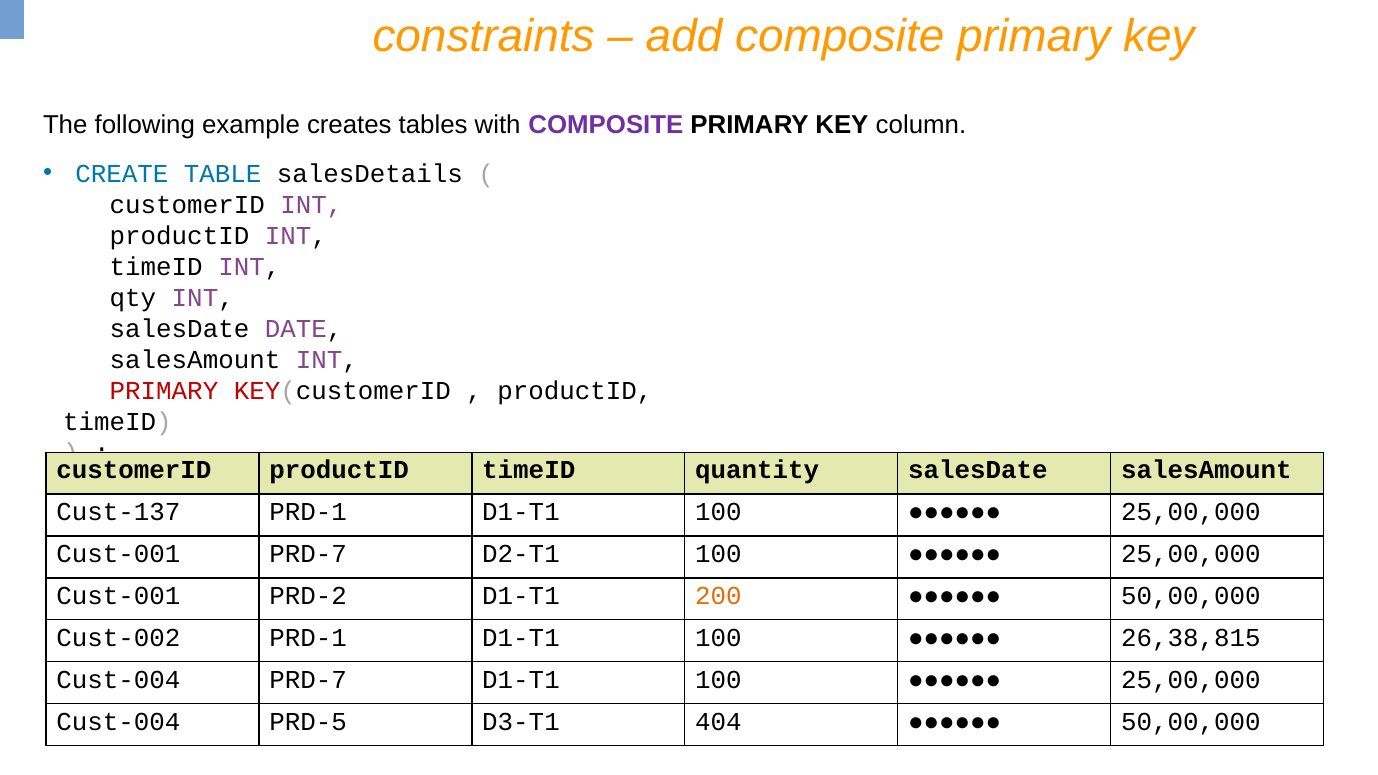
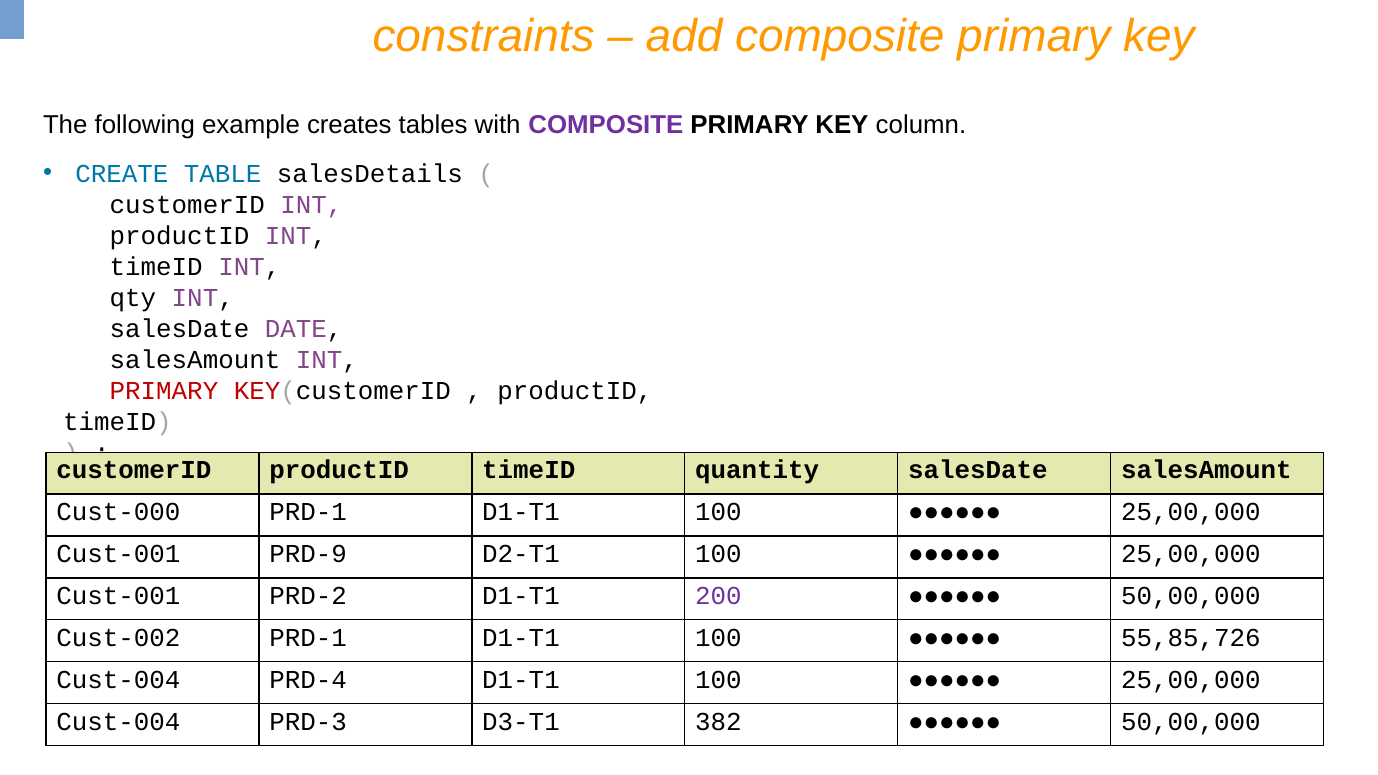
Cust-137: Cust-137 -> Cust-000 (118, 512)
Cust-001 PRD-7: PRD-7 -> PRD-9 (308, 554)
200 colour: orange -> purple (718, 596)
26,38,815: 26,38,815 -> 55,85,726 (1191, 638)
Cust-004 PRD-7: PRD-7 -> PRD-4 (308, 680)
PRD-5: PRD-5 -> PRD-3 (308, 722)
404: 404 -> 382 (718, 722)
